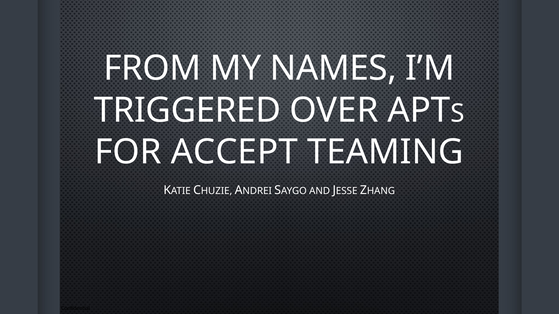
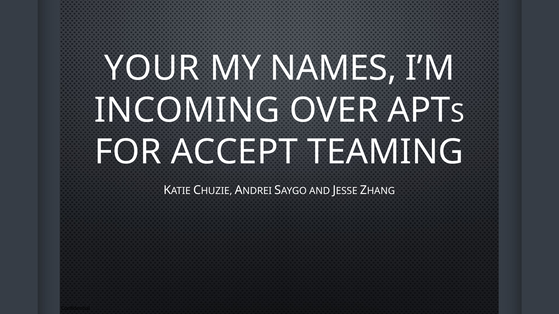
FROM: FROM -> YOUR (152, 68)
TRIGGERED: TRIGGERED -> INCOMING (187, 110)
